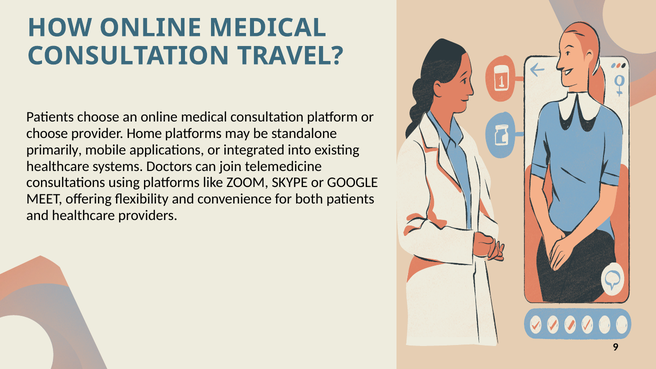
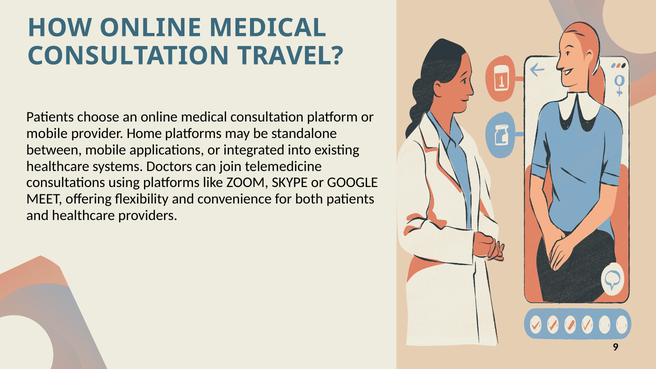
choose: choose -> mobile (47, 133)
primarily: primarily -> between (54, 150)
